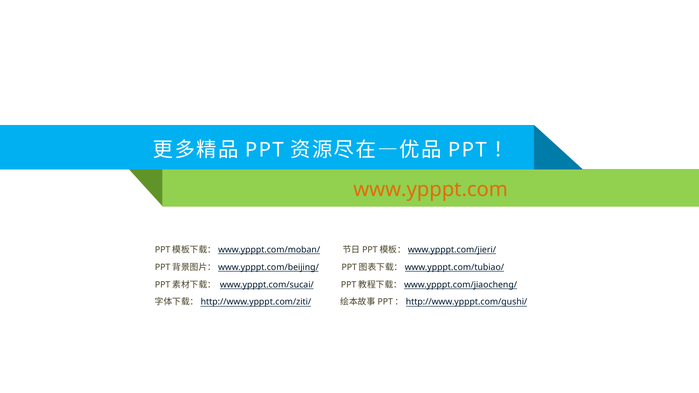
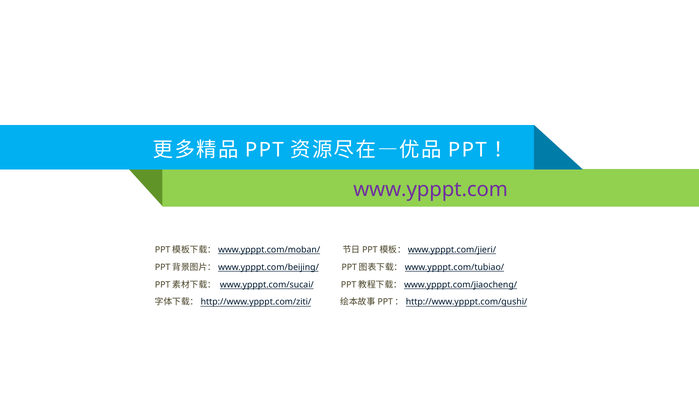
www.ypppt.com colour: orange -> purple (431, 189)
